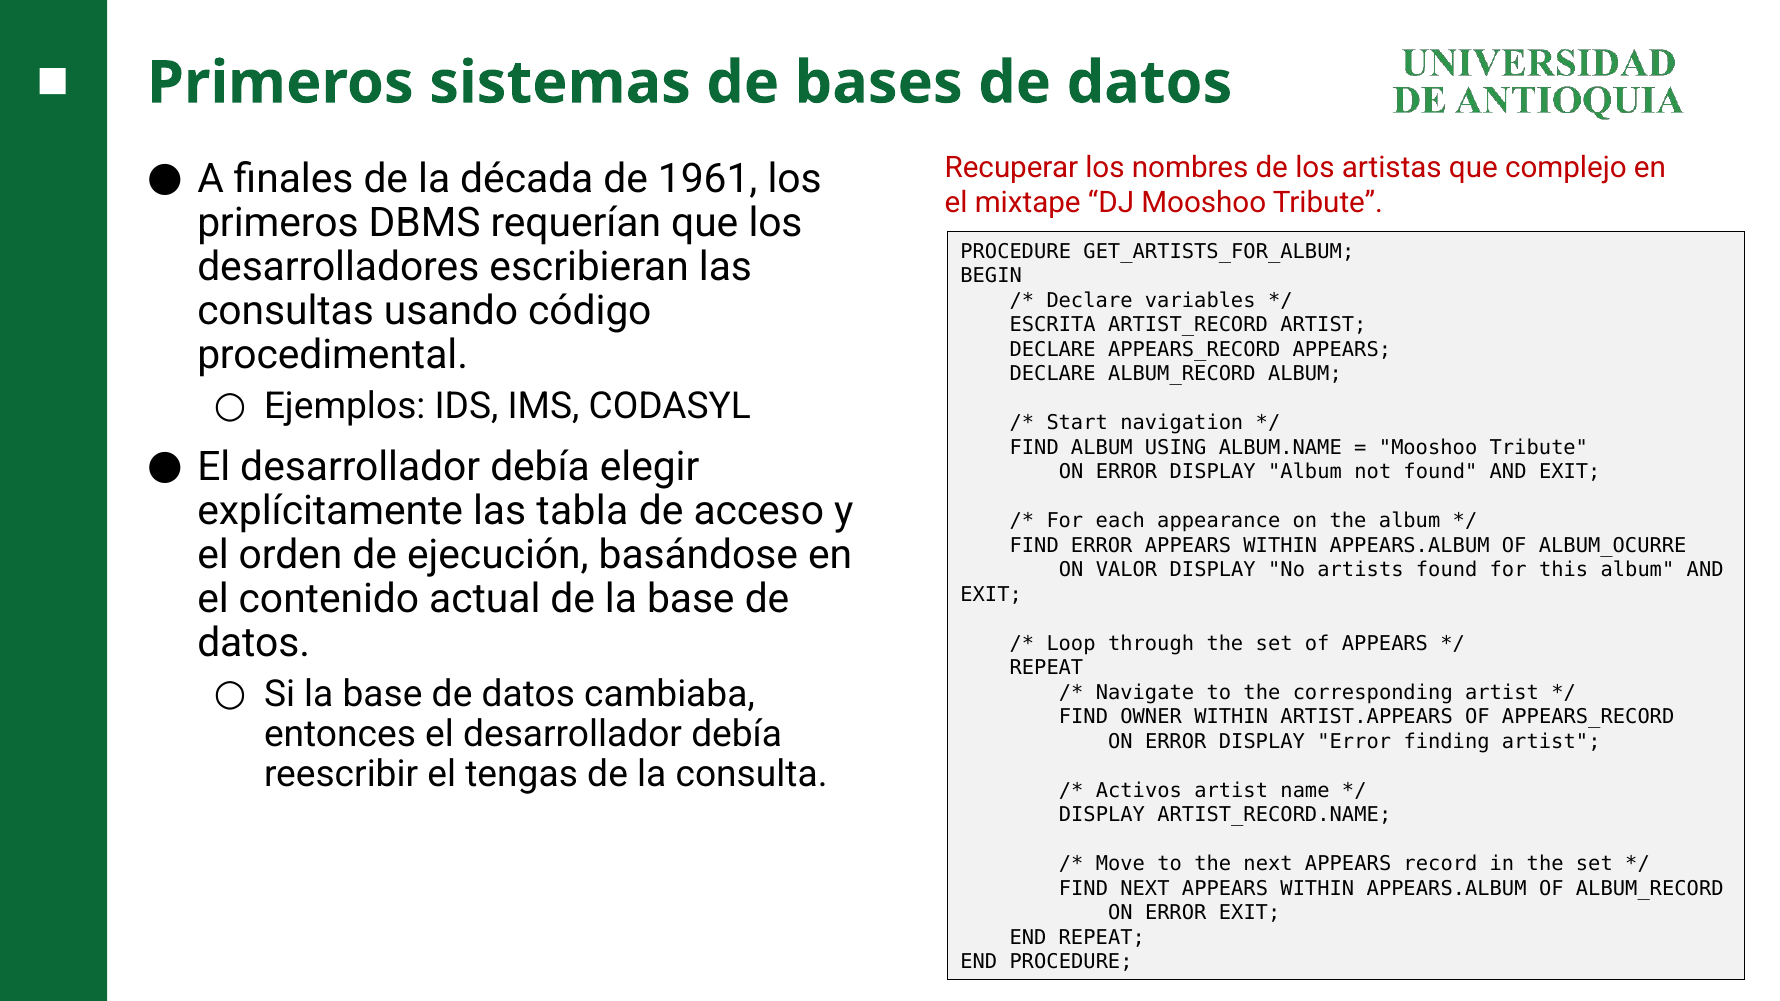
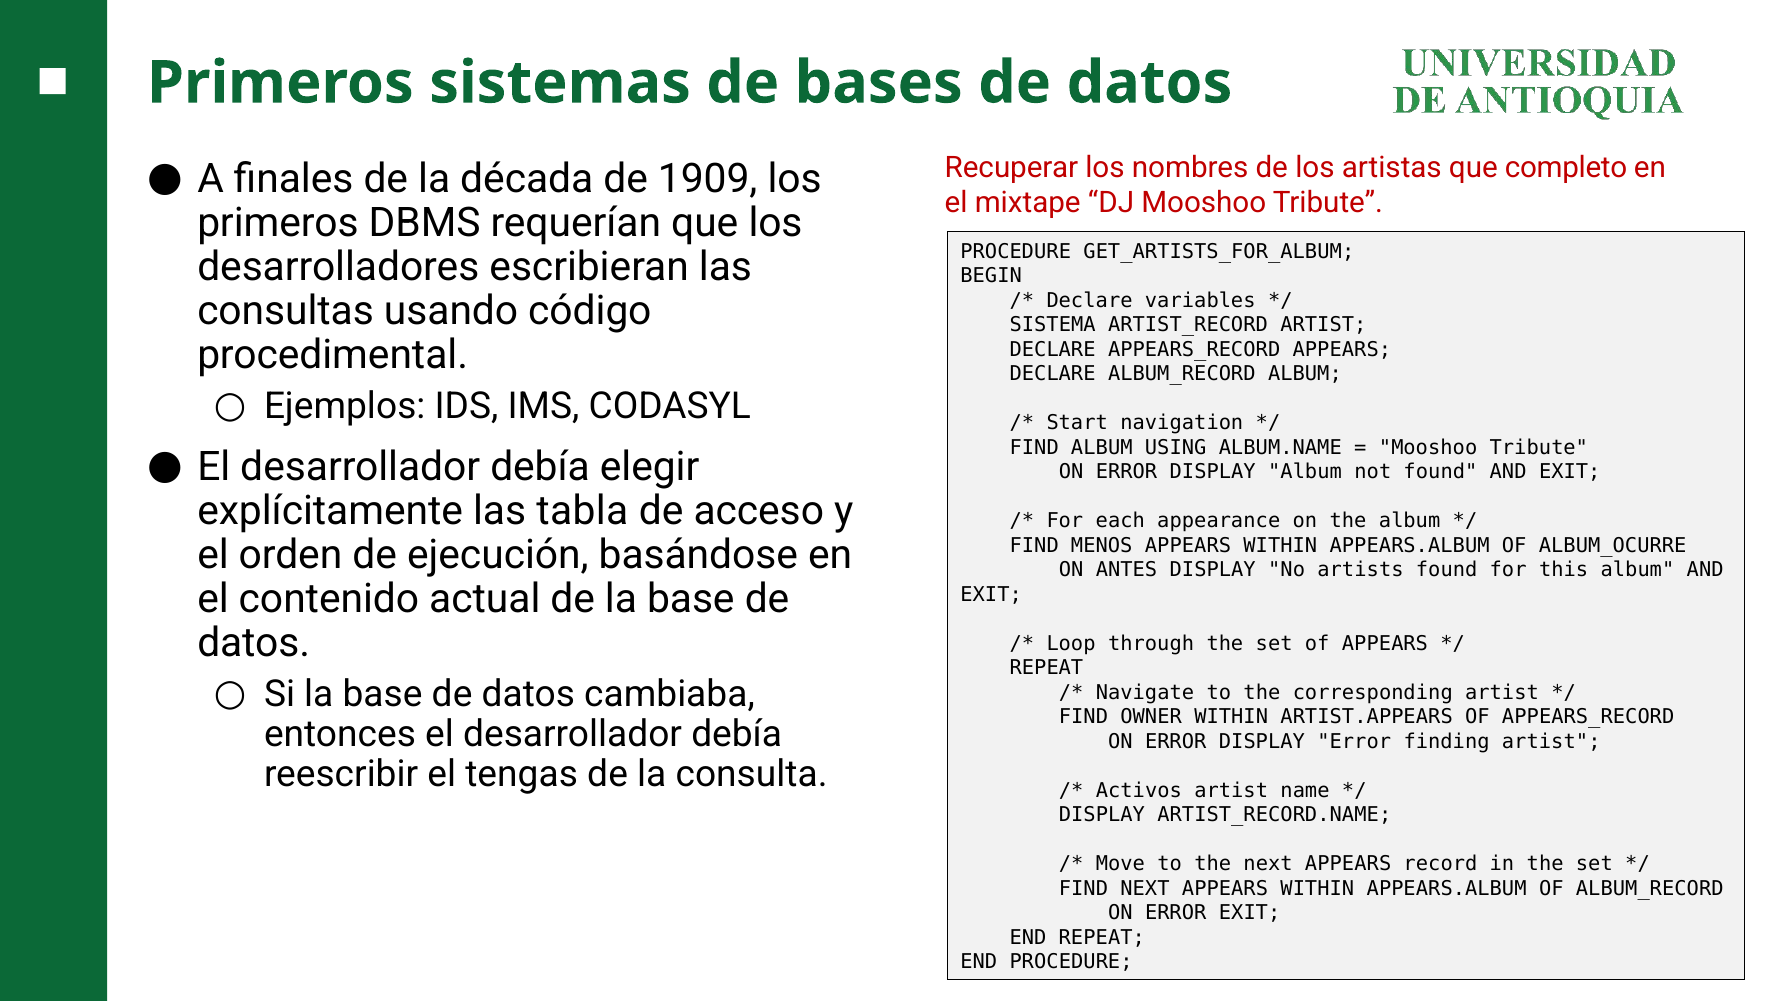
complejo: complejo -> completo (1566, 167)
1961: 1961 -> 1909 (708, 179)
ESCRITA: ESCRITA -> SISTEMA (1053, 325)
FIND ERROR: ERROR -> MENOS (1102, 546)
VALOR: VALOR -> ANTES (1127, 570)
